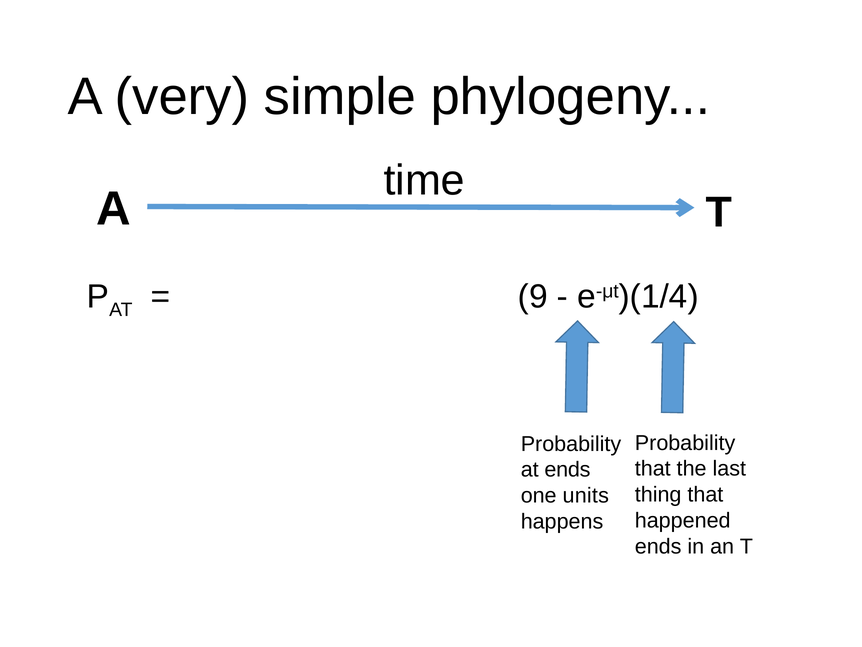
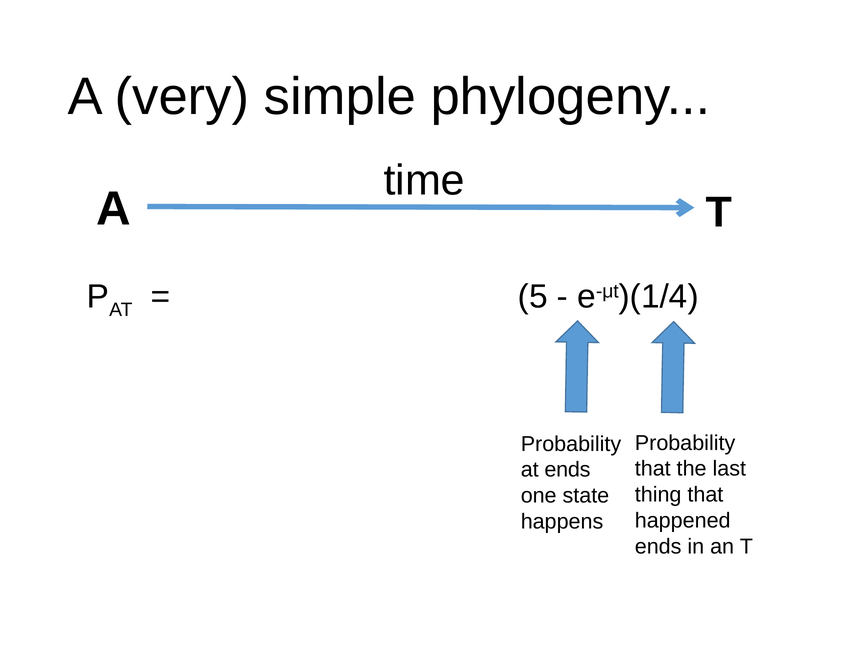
9: 9 -> 5 (533, 297)
units: units -> state (586, 495)
